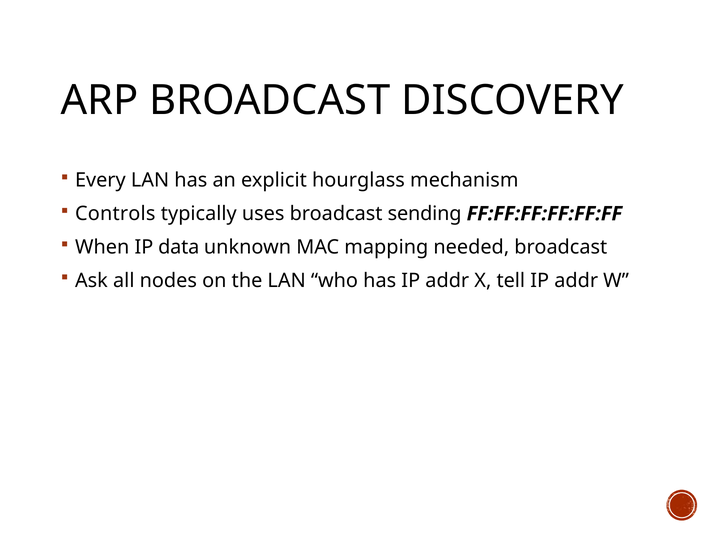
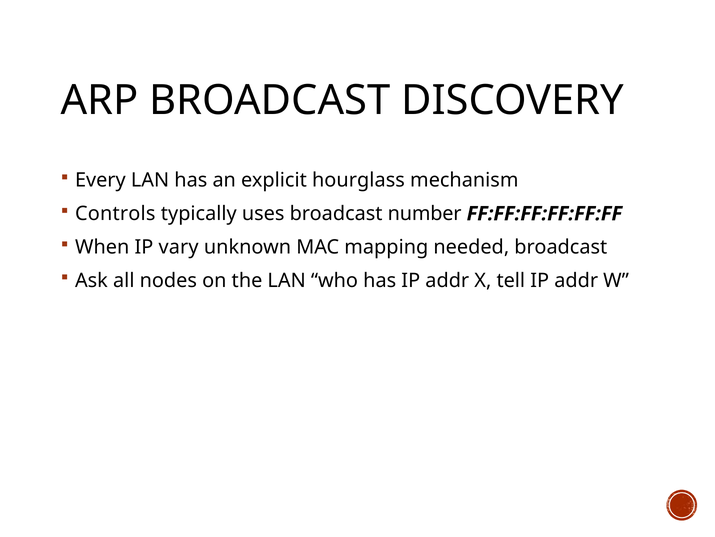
sending: sending -> number (425, 213)
data: data -> vary (179, 247)
